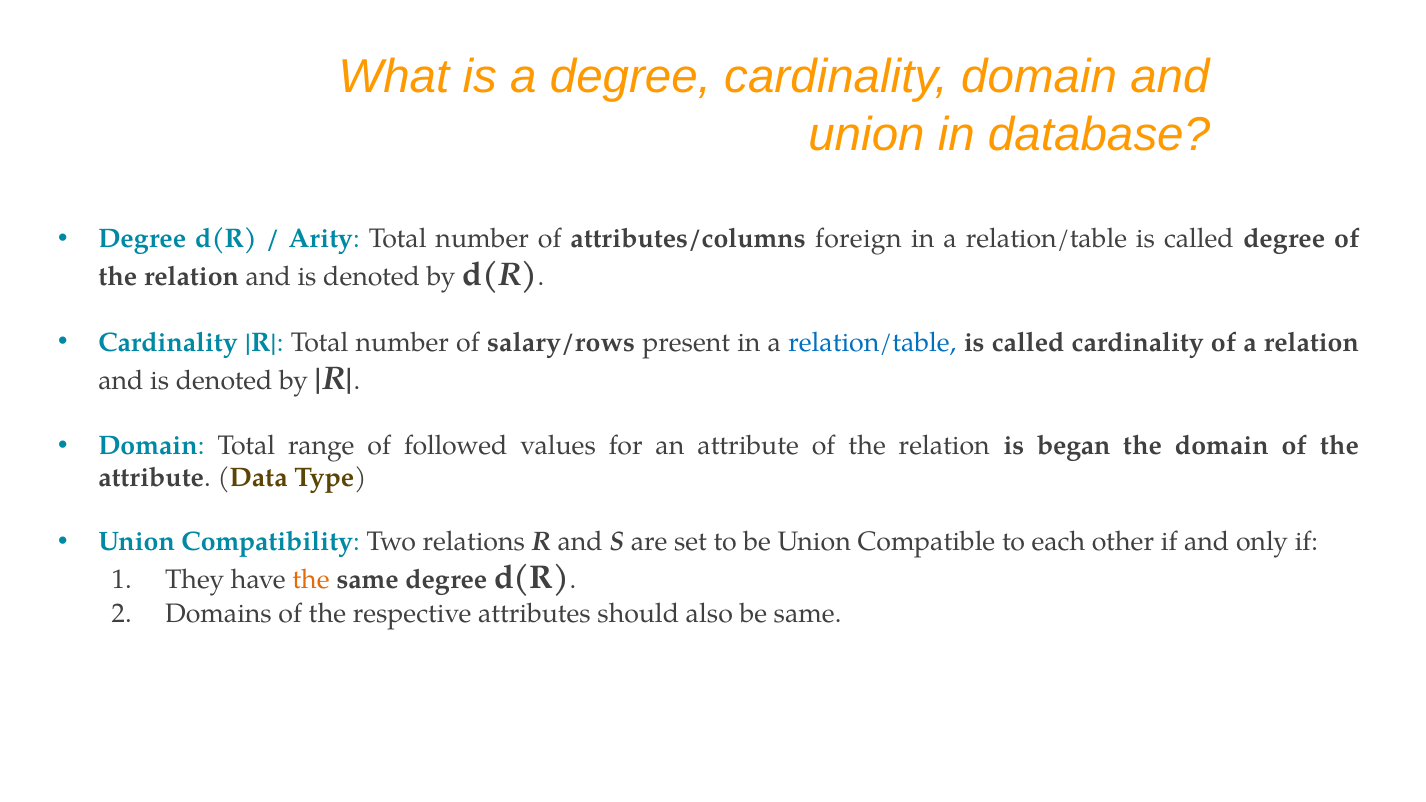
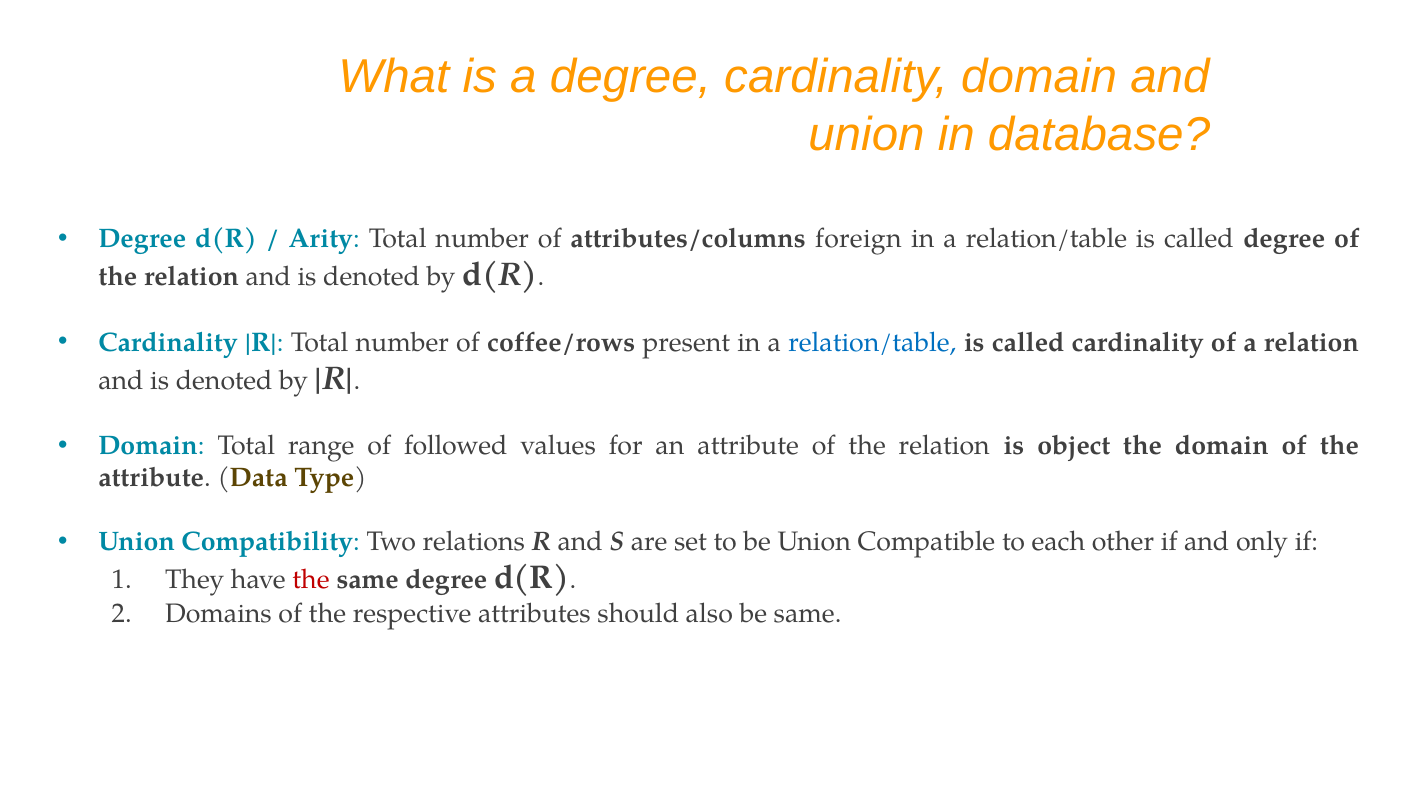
salary/rows: salary/rows -> coffee/rows (561, 342)
began: began -> object (1074, 446)
the colour: orange -> red (311, 580)
